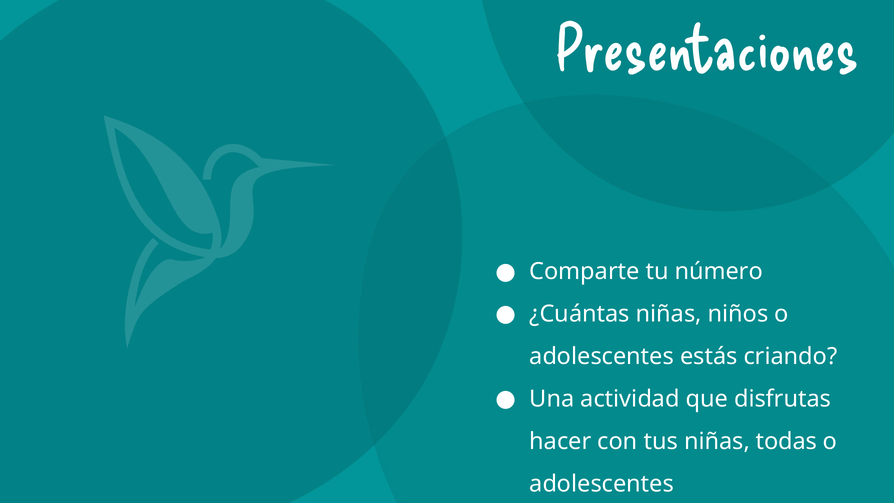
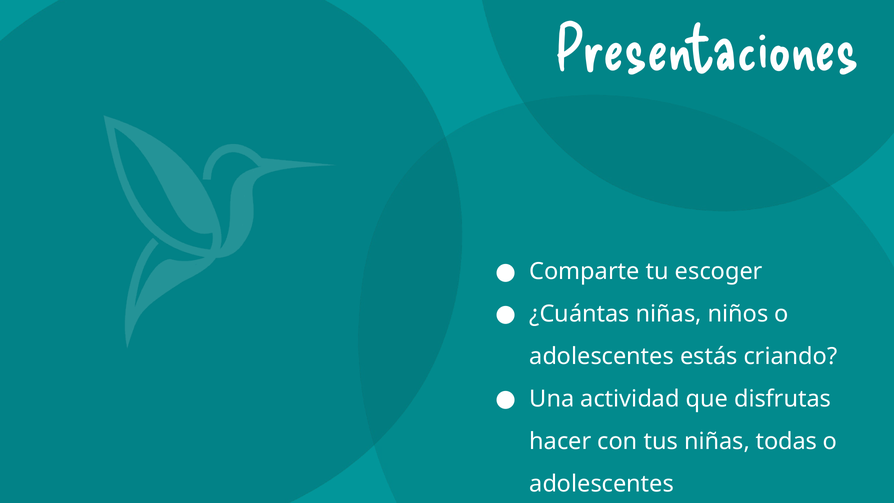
número: número -> escoger (719, 272)
